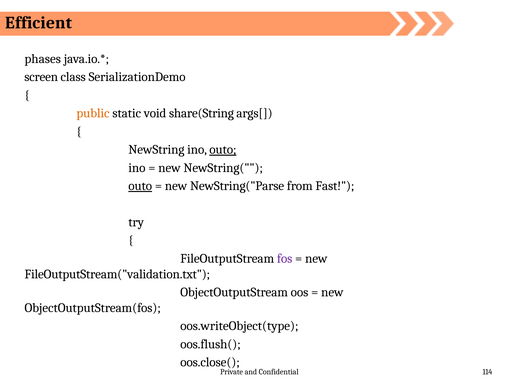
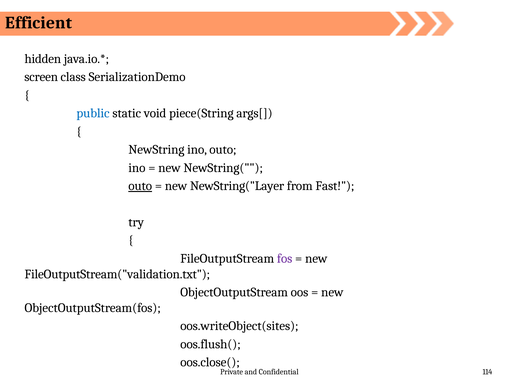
phases: phases -> hidden (43, 59)
public colour: orange -> blue (93, 113)
share(String: share(String -> piece(String (201, 113)
outo underline: present -> none (223, 150)
NewString("Parse: NewString("Parse -> NewString("Layer (237, 186)
oos.writeObject(type: oos.writeObject(type -> oos.writeObject(sites (239, 326)
